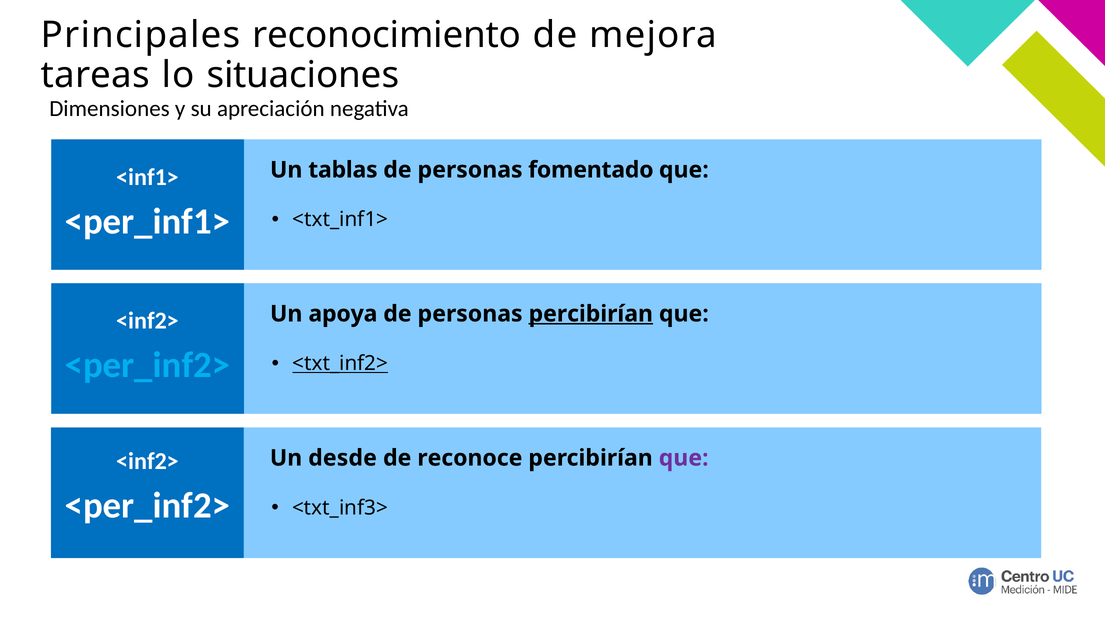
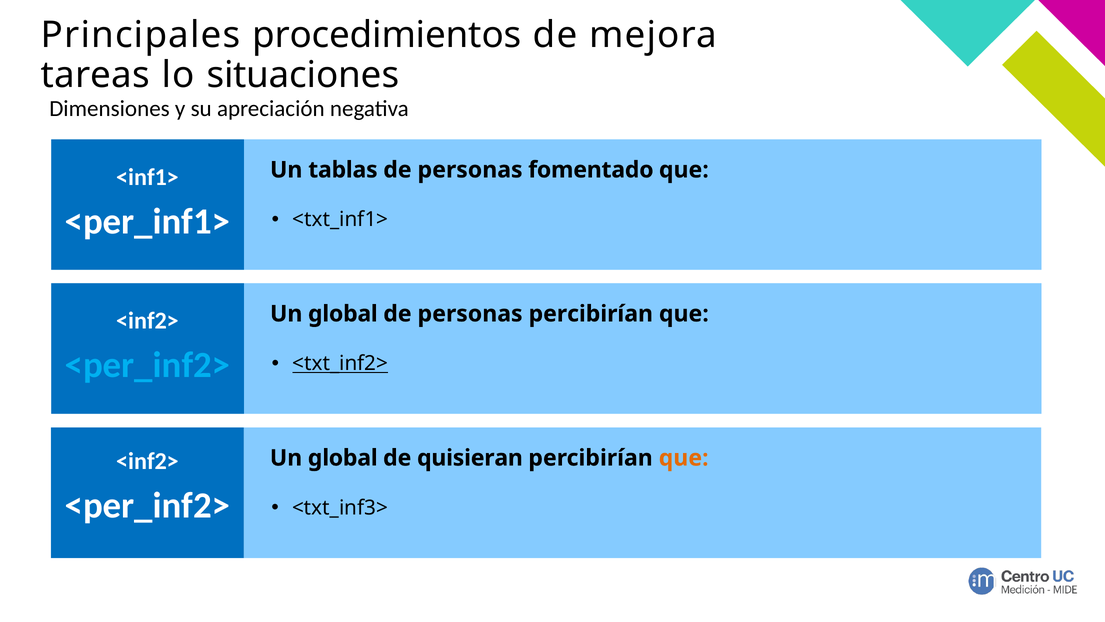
reconocimiento: reconocimiento -> procedimientos (387, 35)
apoya: apoya -> global (343, 314)
percibirían underline: present -> none (591, 314)
desde: desde -> global (343, 458)
reconoce: reconoce -> quisieran (470, 458)
que colour: purple -> orange (684, 458)
